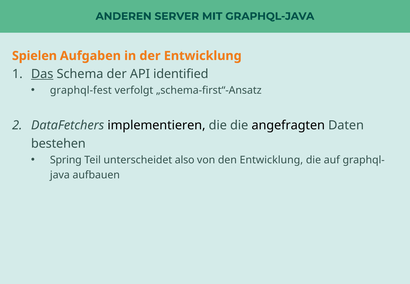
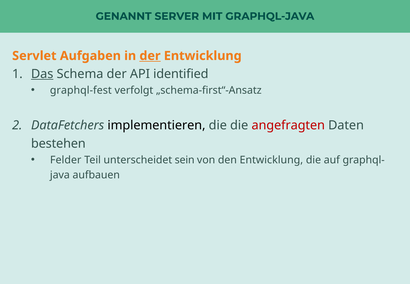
ANDEREN: ANDEREN -> GENANNT (124, 16)
Spielen: Spielen -> Servlet (34, 56)
der underline: none -> present (150, 56)
angefragten colour: black -> red (288, 125)
Spring: Spring -> Felder (66, 160)
also: also -> sein (185, 160)
